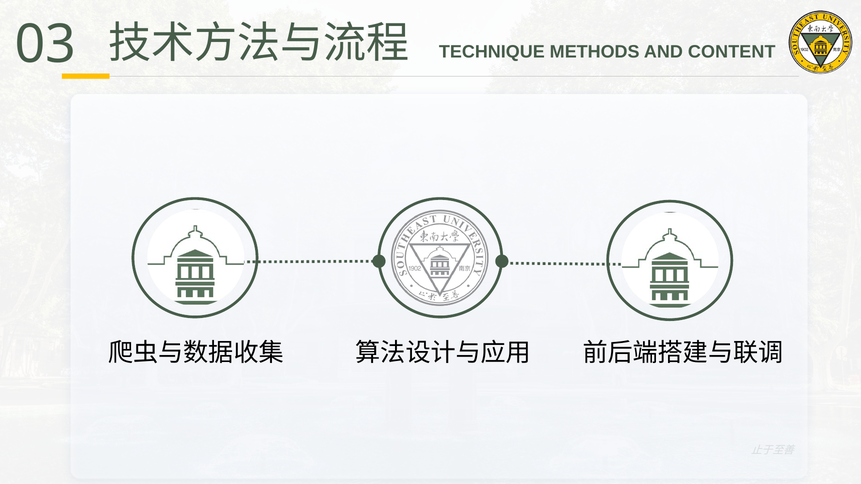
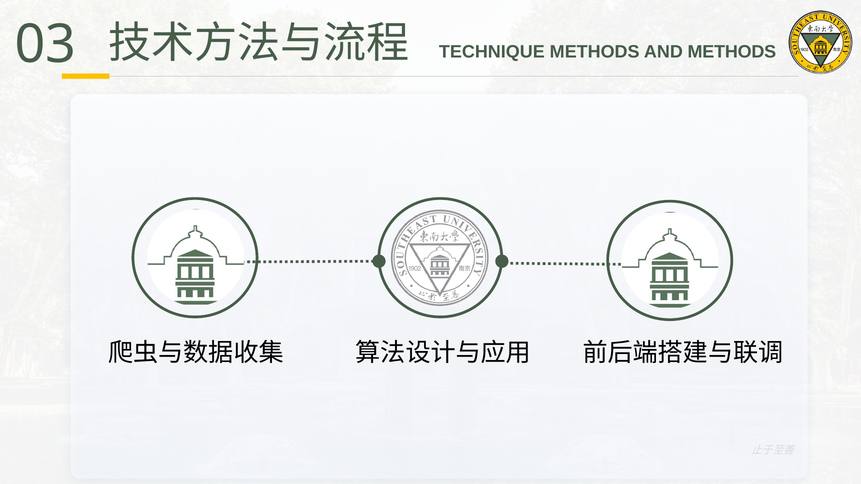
AND CONTENT: CONTENT -> METHODS (732, 52)
